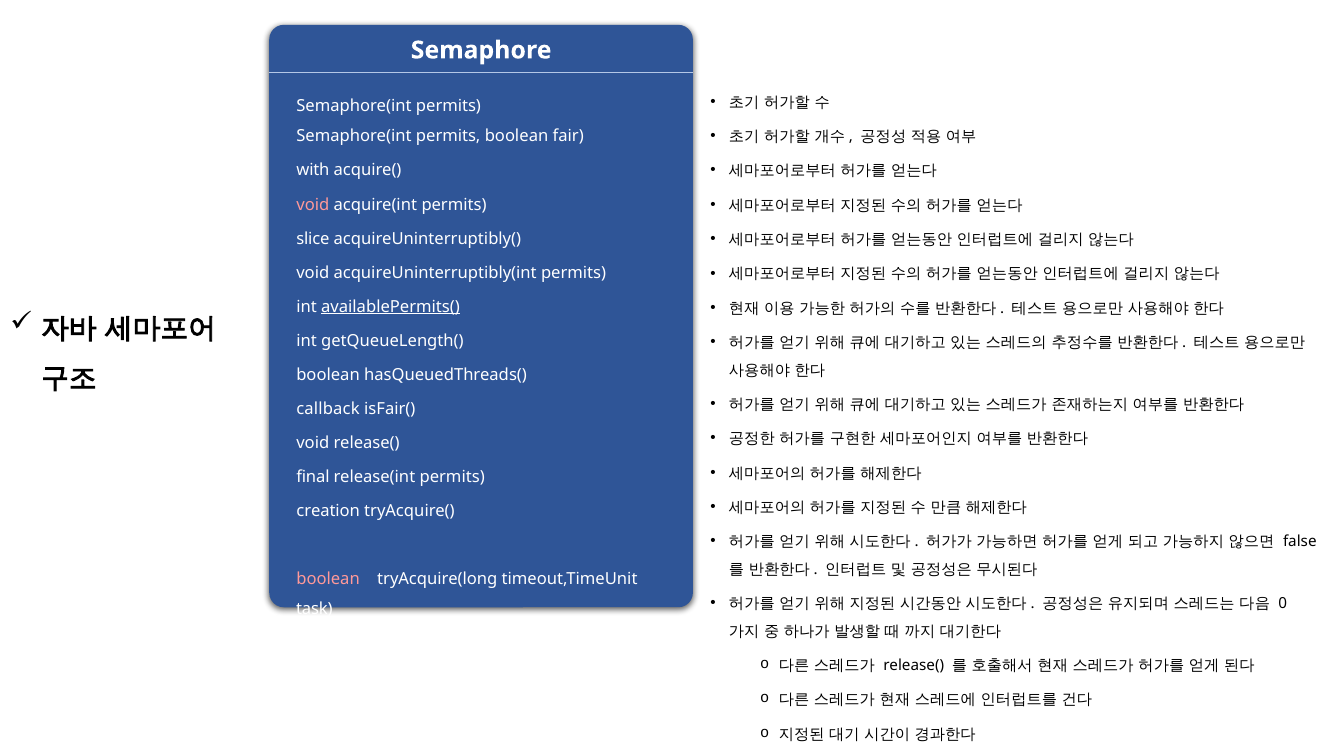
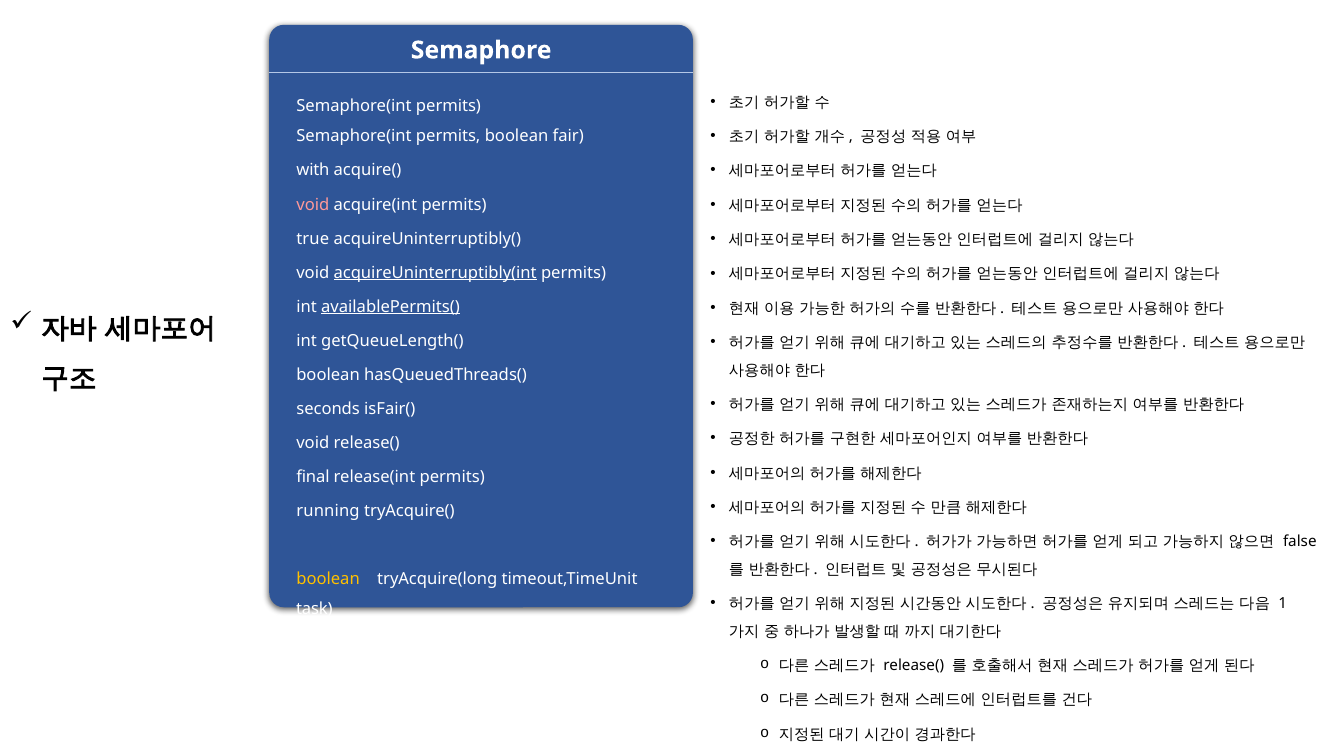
slice: slice -> true (313, 239)
acquireUninterruptibly(int underline: none -> present (435, 273)
callback: callback -> seconds (328, 409)
creation: creation -> running (328, 511)
boolean colour: pink -> yellow (328, 580)
0: 0 -> 1 (1283, 604)
